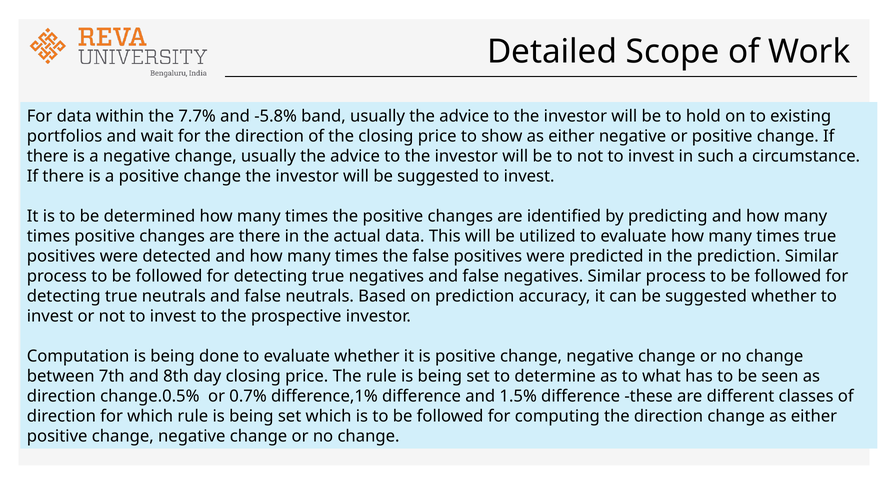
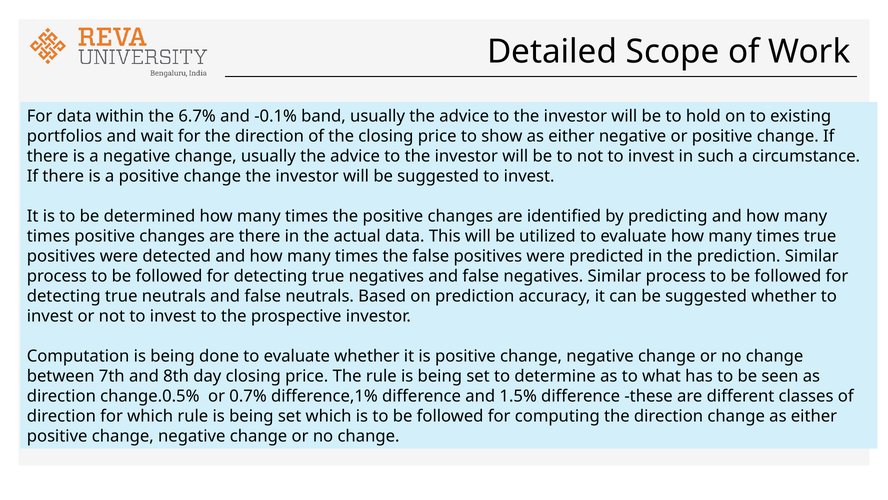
7.7%: 7.7% -> 6.7% (197, 116)
-5.8%: -5.8% -> -0.1% (276, 116)
